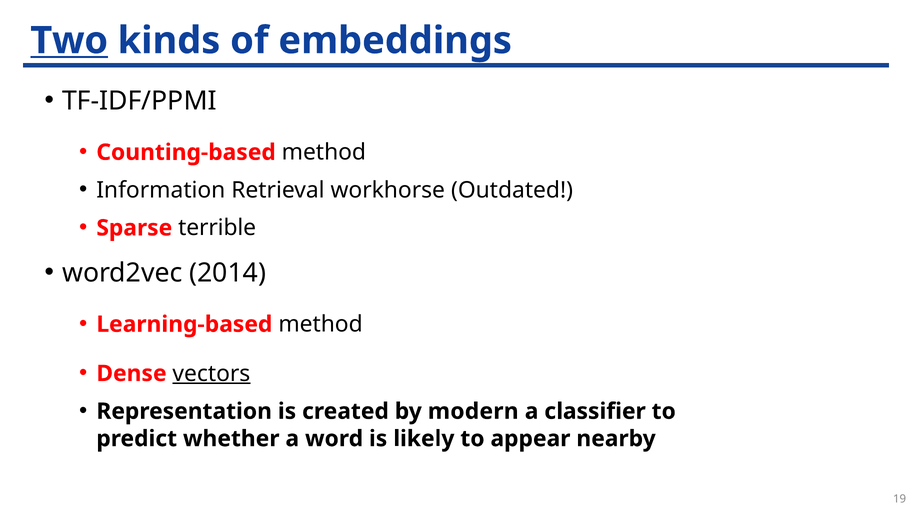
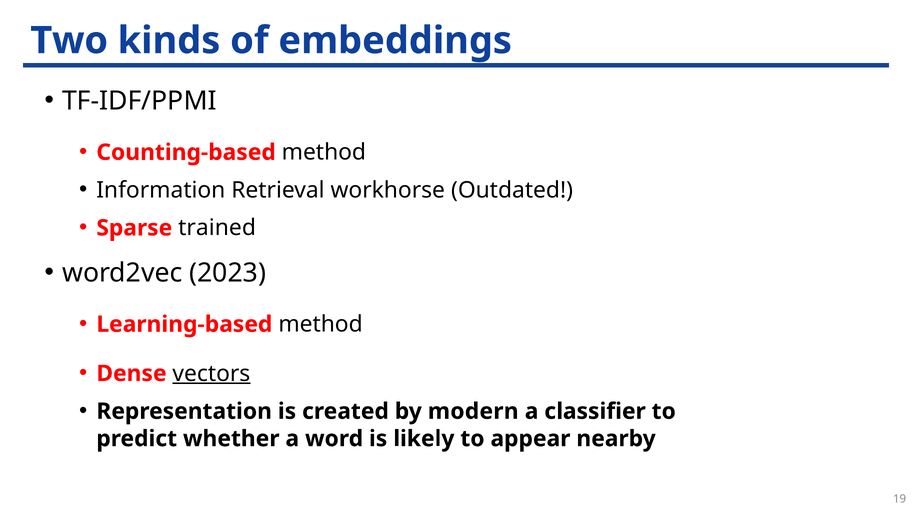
Two underline: present -> none (69, 41)
terrible: terrible -> trained (217, 228)
2014: 2014 -> 2023 (228, 273)
